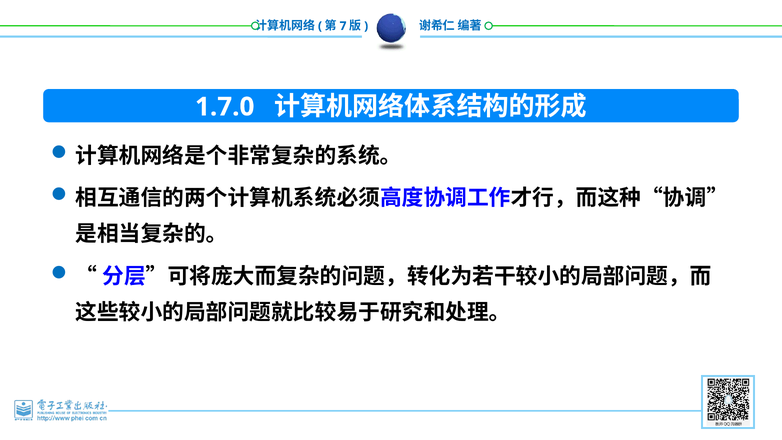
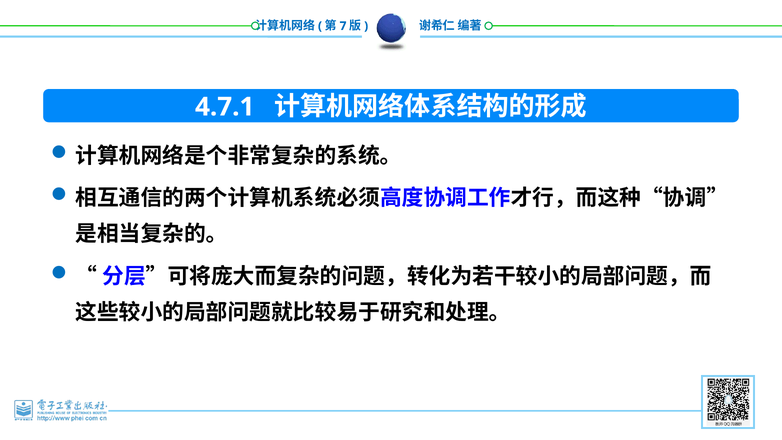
1.7.0: 1.7.0 -> 4.7.1 (225, 107)
